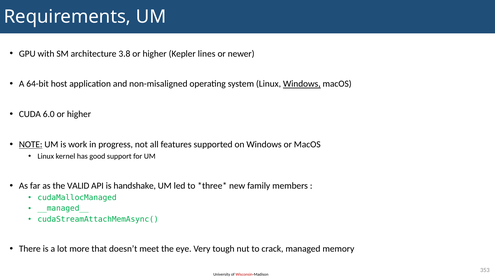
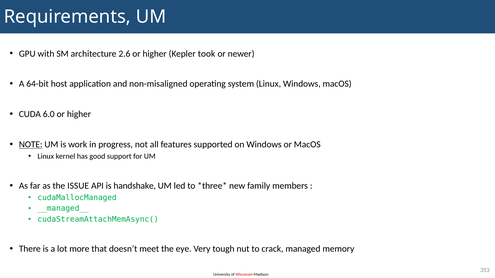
3.8: 3.8 -> 2.6 (124, 54)
lines: lines -> took (207, 54)
Windows underline: present -> none (302, 84)
VALID: VALID -> ISSUE (78, 186)
